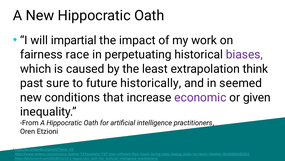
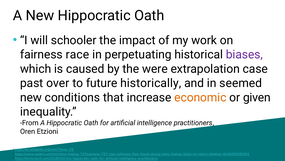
impartial: impartial -> schooler (74, 40)
least: least -> were (155, 69)
think: think -> case (255, 69)
sure: sure -> over (58, 83)
economic colour: purple -> orange (200, 97)
